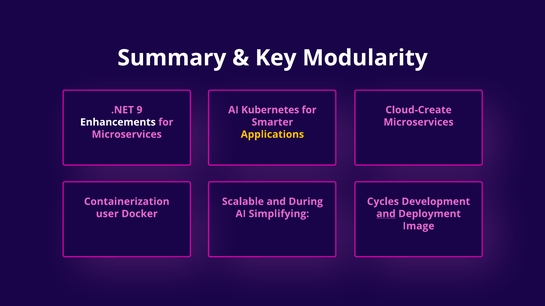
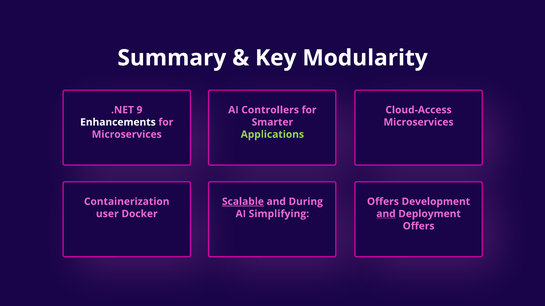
Kubernetes: Kubernetes -> Controllers (270, 110)
Cloud-Create: Cloud-Create -> Cloud-Access (419, 110)
Applications colour: yellow -> light green (272, 135)
Scalable underline: none -> present (243, 202)
Cycles: Cycles -> Offers (383, 202)
Image: Image -> Offers (419, 226)
